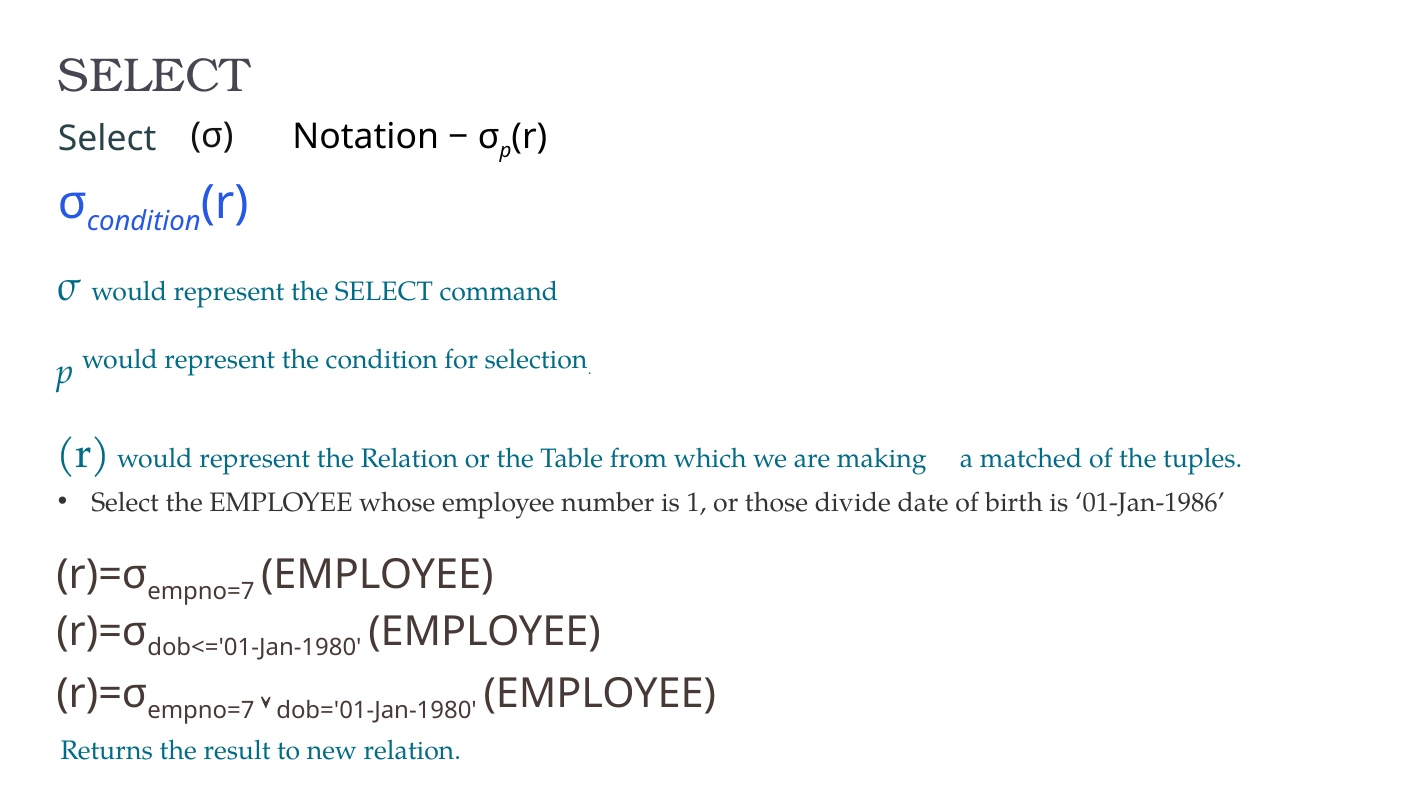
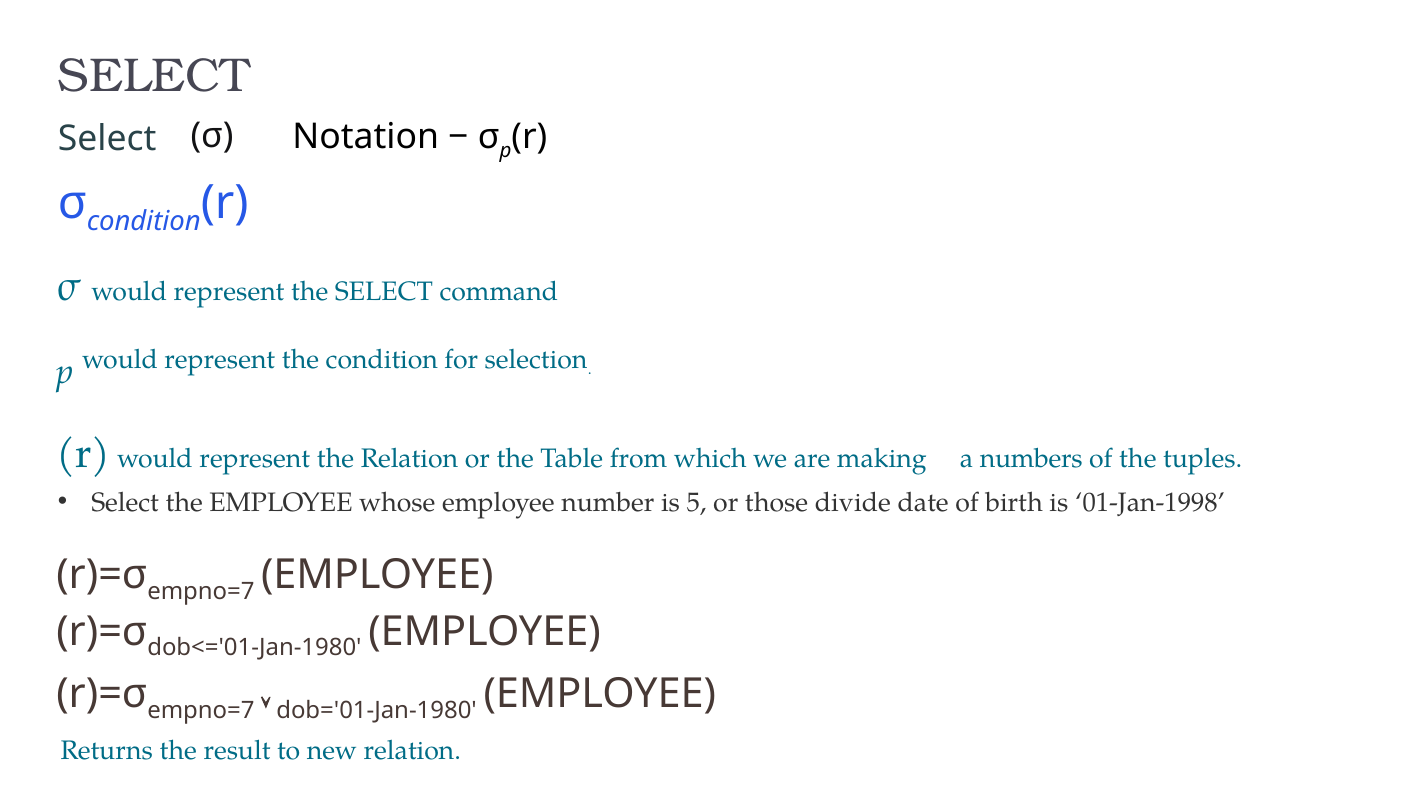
matched: matched -> numbers (1031, 459)
1: 1 -> 5 (697, 503)
01-Jan-1986: 01-Jan-1986 -> 01-Jan-1998 (1150, 503)
